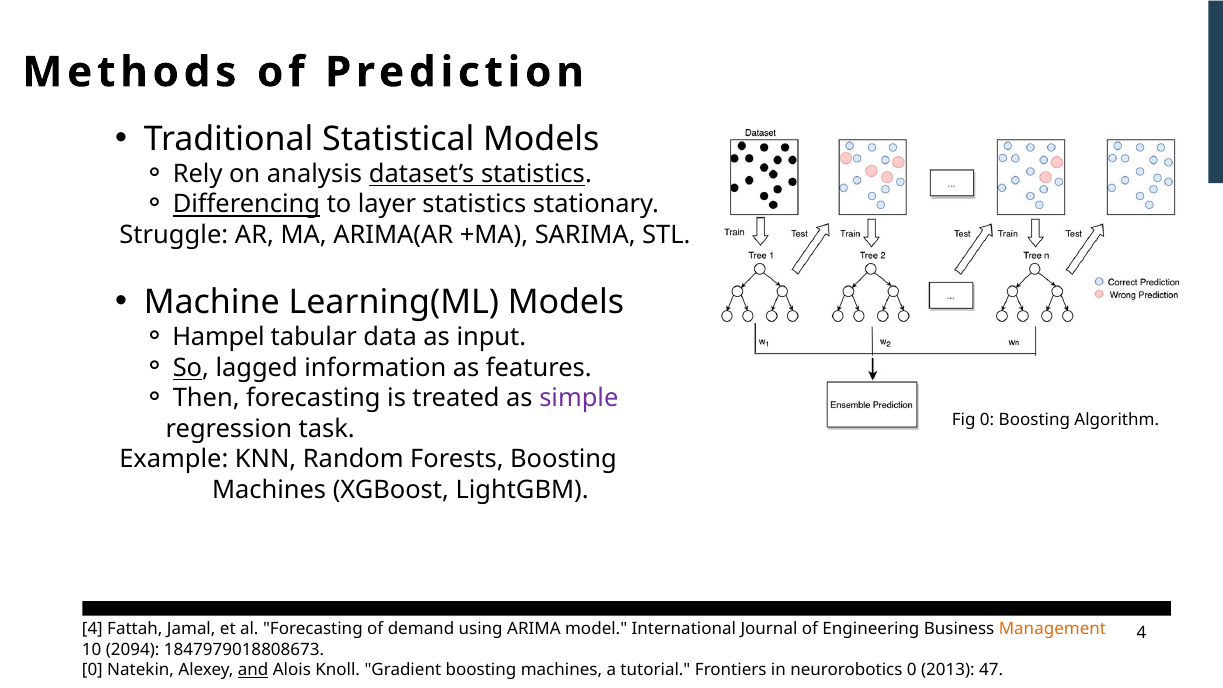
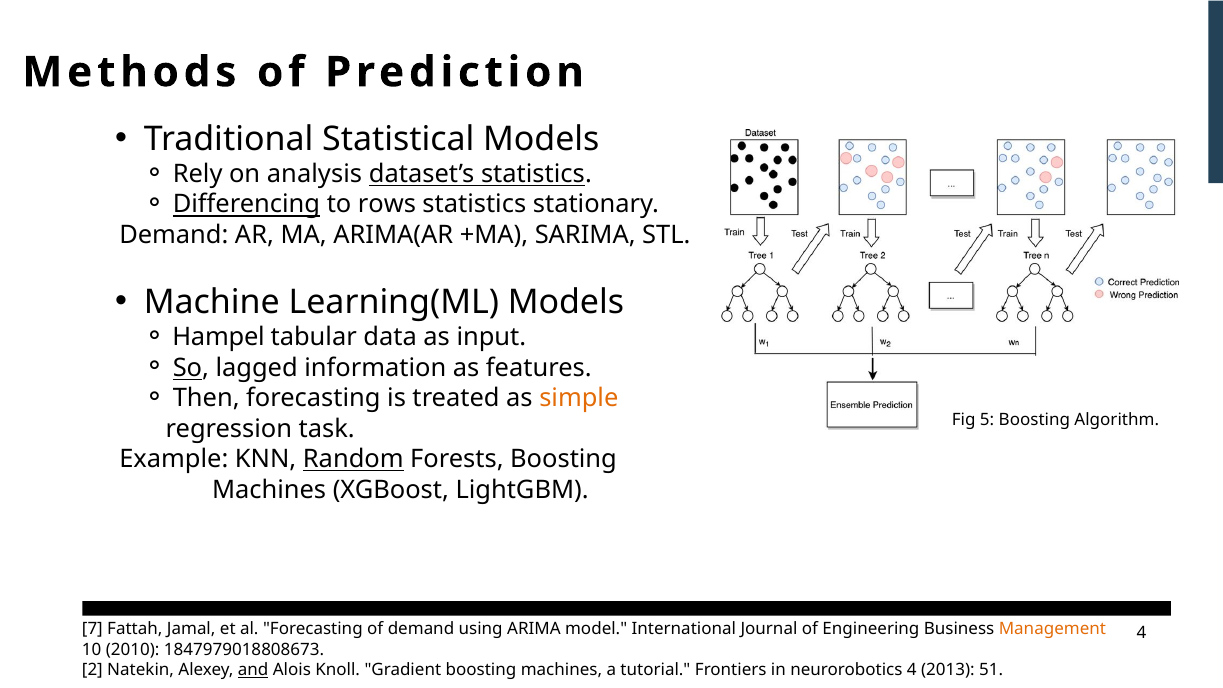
layer: layer -> rows (387, 205)
Struggle: Struggle -> Demand (174, 235)
simple colour: purple -> orange (579, 398)
Fig 0: 0 -> 5 (987, 420)
Random underline: none -> present (353, 459)
4: 4 -> 7 (92, 629)
2094: 2094 -> 2010 (133, 650)
0: 0 -> 2 (92, 670)
neurorobotics 0: 0 -> 4 (912, 670)
47: 47 -> 51 (991, 670)
